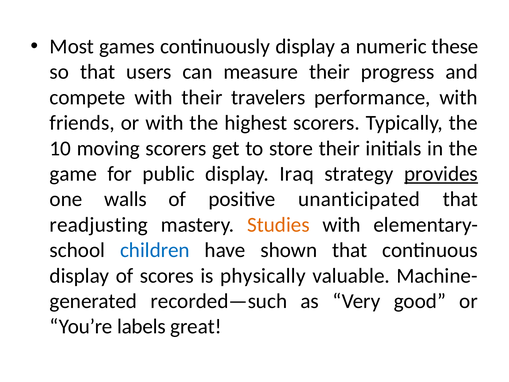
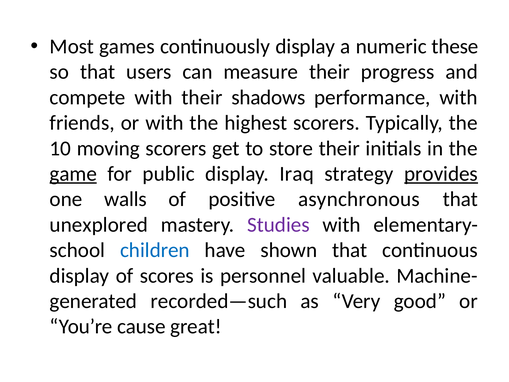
travelers: travelers -> shadows (268, 97)
game underline: none -> present (73, 174)
unanticipated: unanticipated -> asynchronous (359, 199)
readjusting: readjusting -> unexplored (99, 225)
Studies colour: orange -> purple (278, 225)
physically: physically -> personnel (263, 275)
labels: labels -> cause (141, 326)
